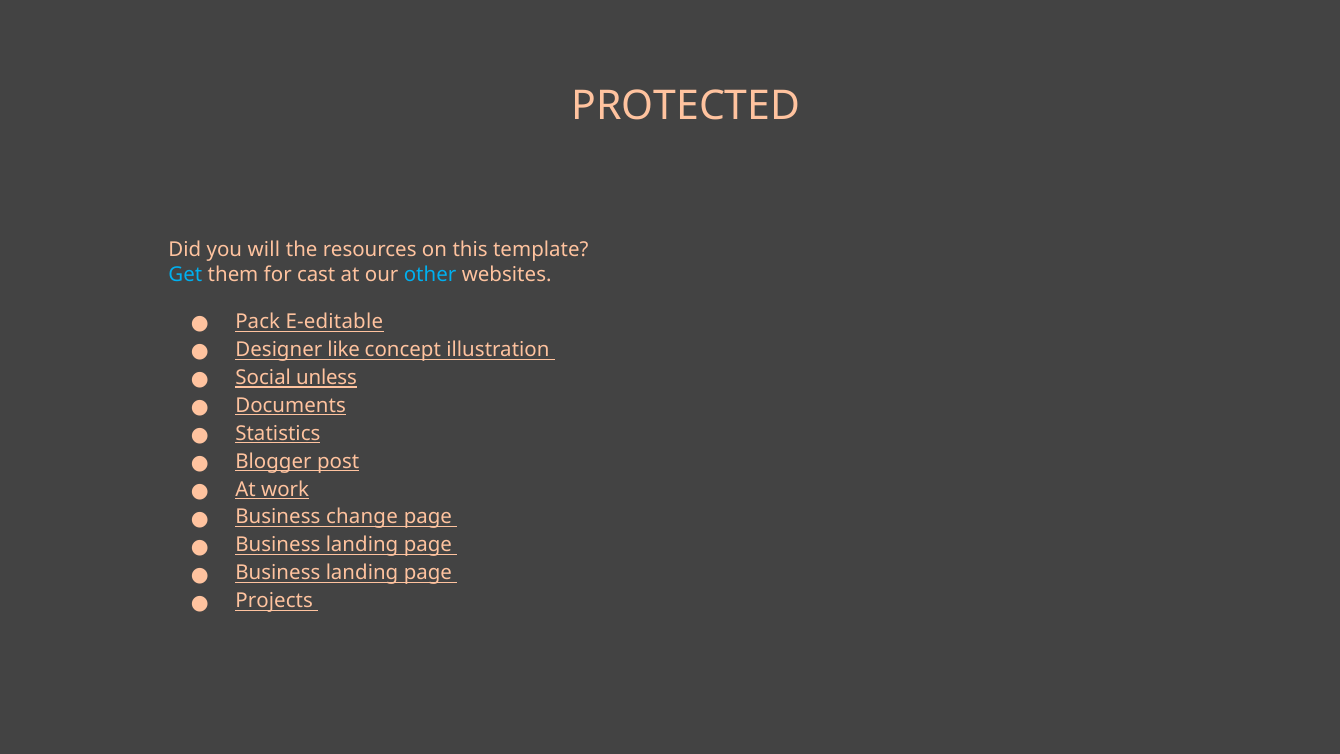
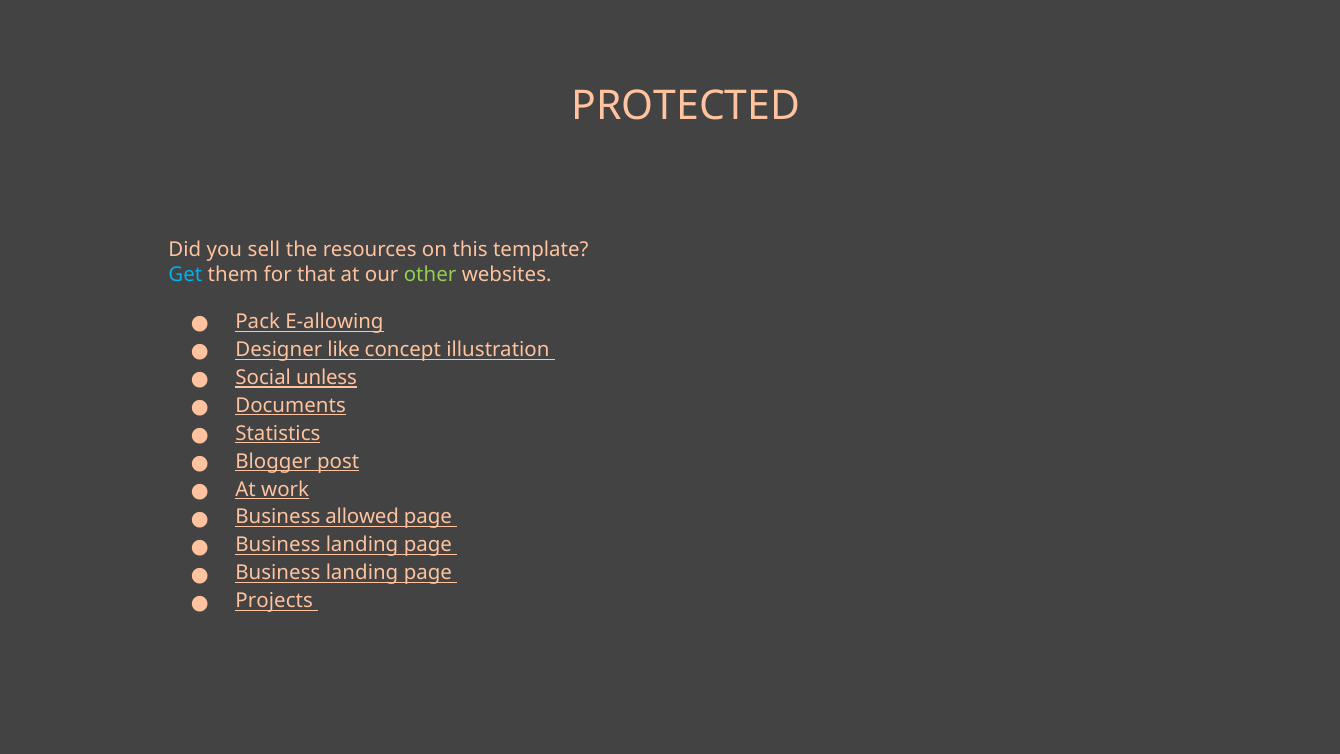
will: will -> sell (264, 250)
cast: cast -> that (316, 275)
other colour: light blue -> light green (430, 275)
E-editable: E-editable -> E-allowing (334, 322)
change: change -> allowed (362, 517)
